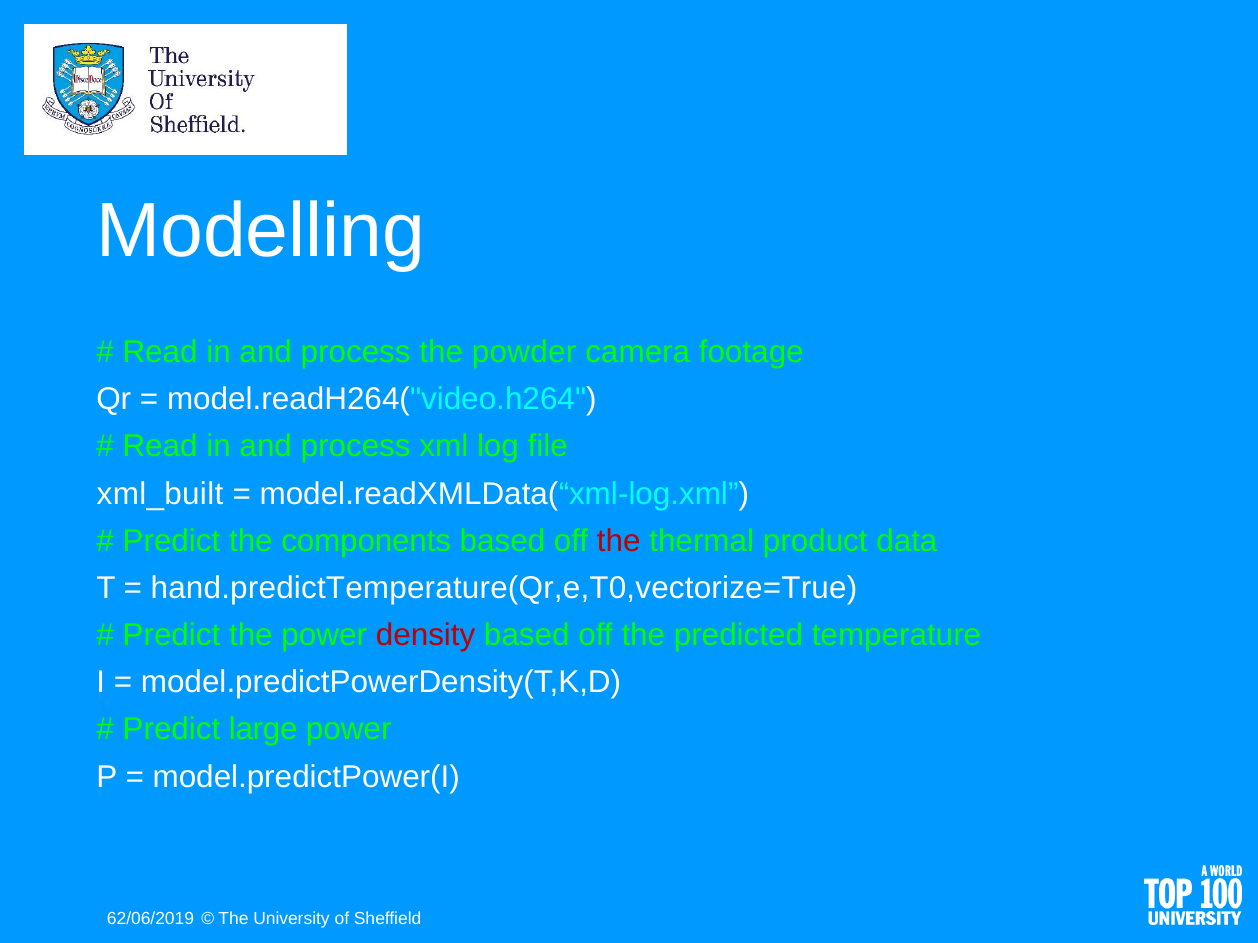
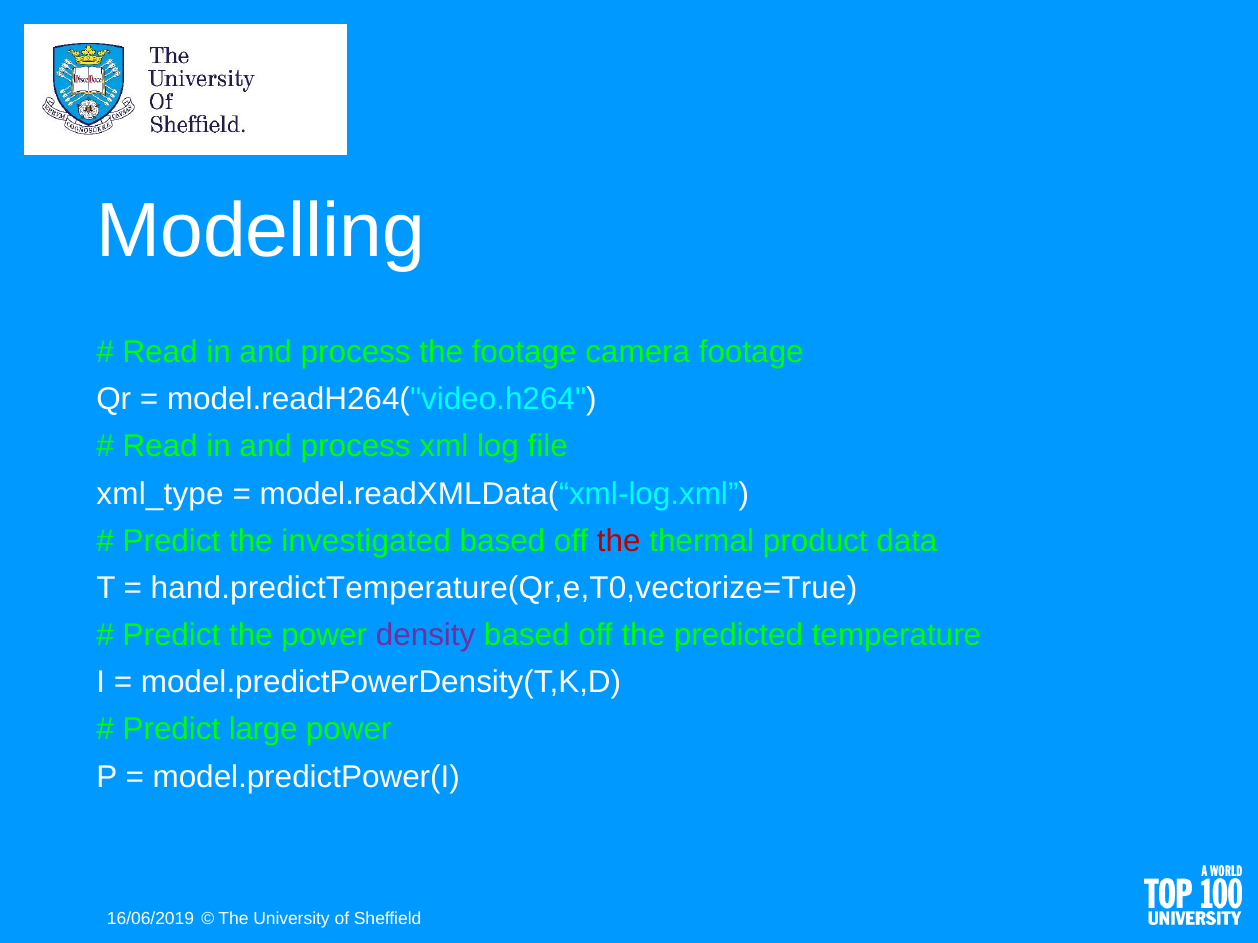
the powder: powder -> footage (524, 352)
xml_built: xml_built -> xml_type (160, 494)
components: components -> investigated (366, 541)
density colour: red -> purple (426, 636)
62/06/2019: 62/06/2019 -> 16/06/2019 (150, 920)
